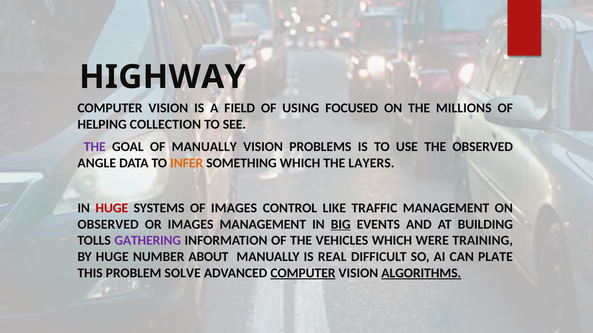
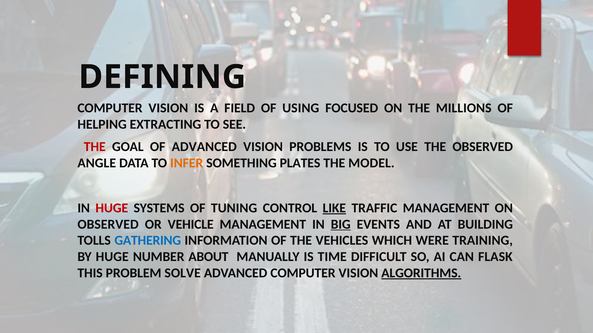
HIGHWAY: HIGHWAY -> DEFINING (162, 77)
COLLECTION: COLLECTION -> EXTRACTING (165, 125)
THE colour: purple -> red (95, 147)
OF MANUALLY: MANUALLY -> ADVANCED (204, 147)
SOMETHING WHICH: WHICH -> PLATES (300, 163)
LAYERS: LAYERS -> MODEL (371, 163)
OF IMAGES: IMAGES -> TUNING (234, 208)
LIKE underline: none -> present (334, 208)
OR IMAGES: IMAGES -> VEHICLE (191, 225)
GATHERING colour: purple -> blue (148, 241)
REAL: REAL -> TIME (332, 257)
PLATE: PLATE -> FLASK (495, 257)
COMPUTER underline: present -> none (303, 273)
